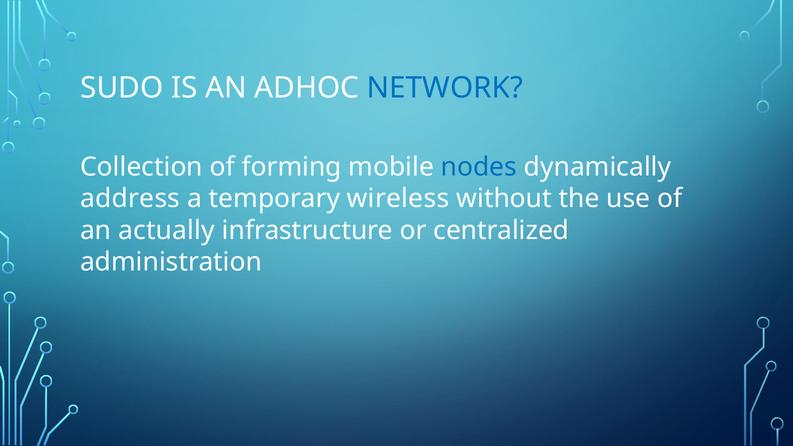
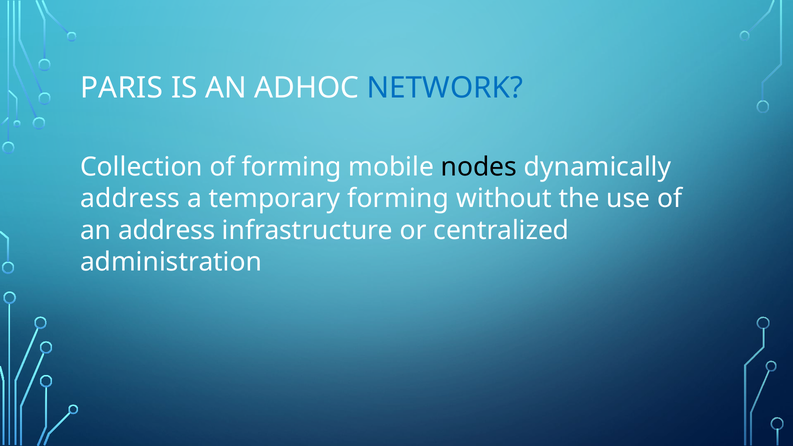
SUDO: SUDO -> PARIS (122, 88)
nodes colour: blue -> black (479, 167)
temporary wireless: wireless -> forming (398, 199)
an actually: actually -> address (167, 230)
